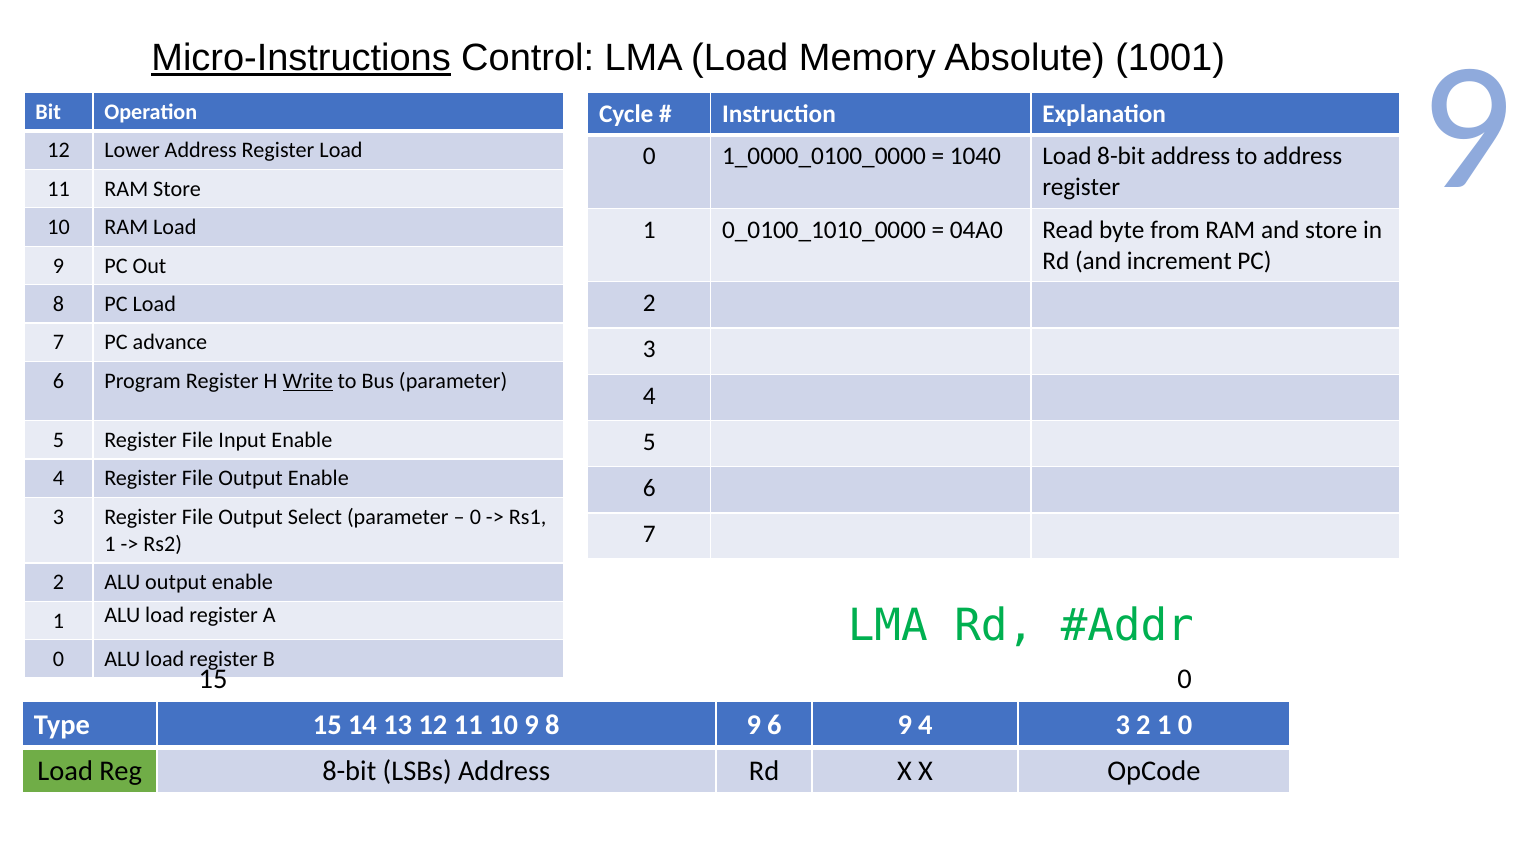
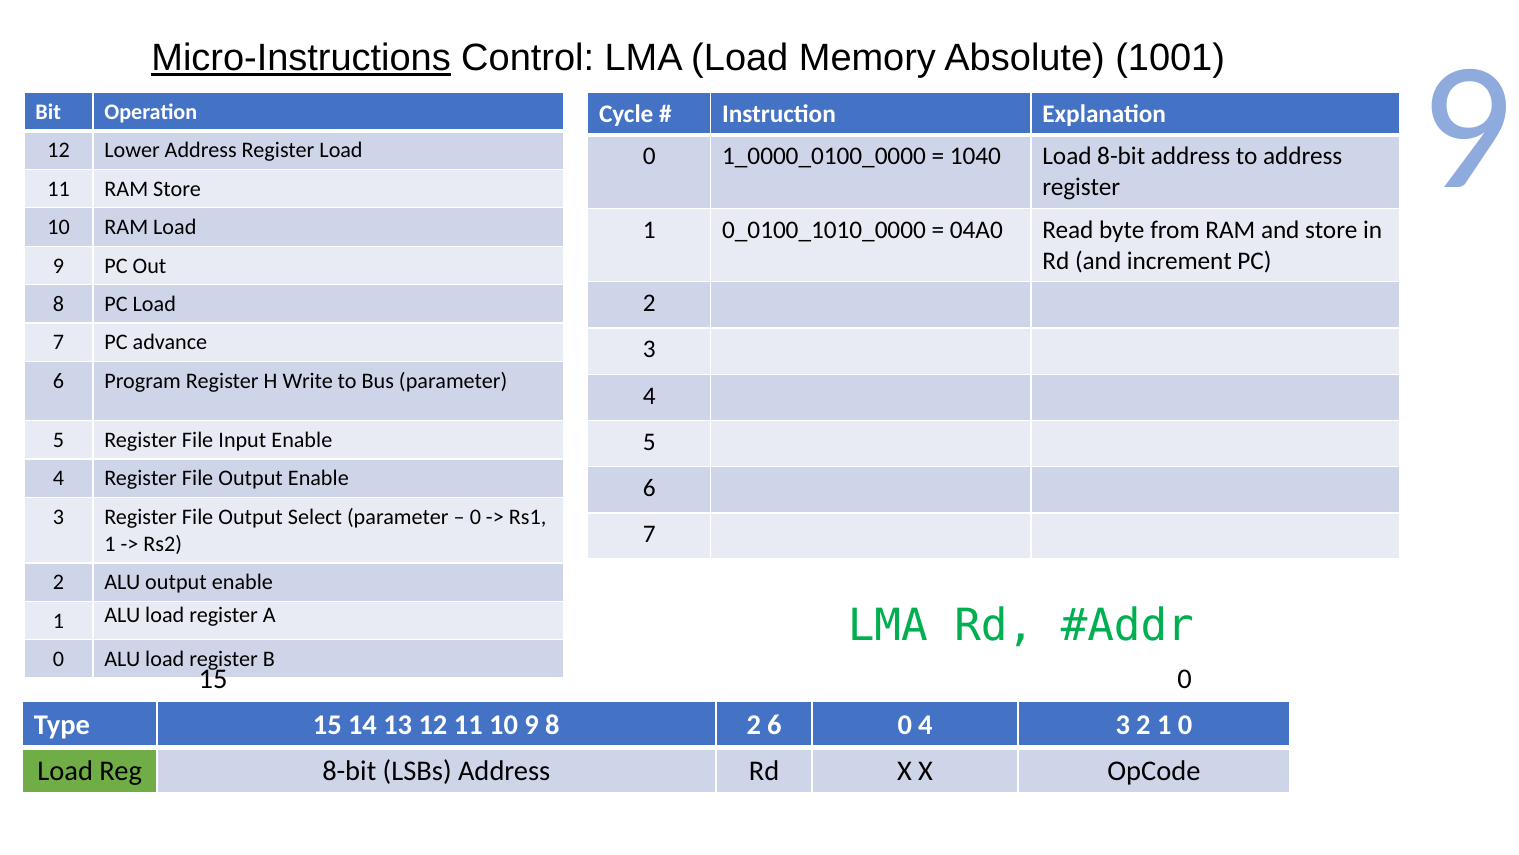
Write underline: present -> none (308, 381)
8 9: 9 -> 2 (754, 724)
6 9: 9 -> 0 (905, 724)
